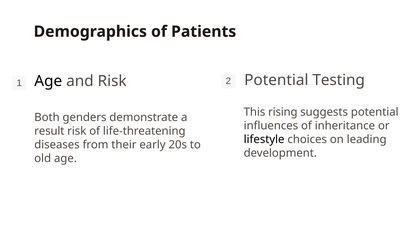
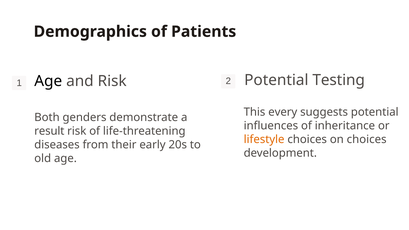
rising: rising -> every (283, 112)
lifestyle colour: black -> orange (264, 139)
on leading: leading -> choices (367, 139)
